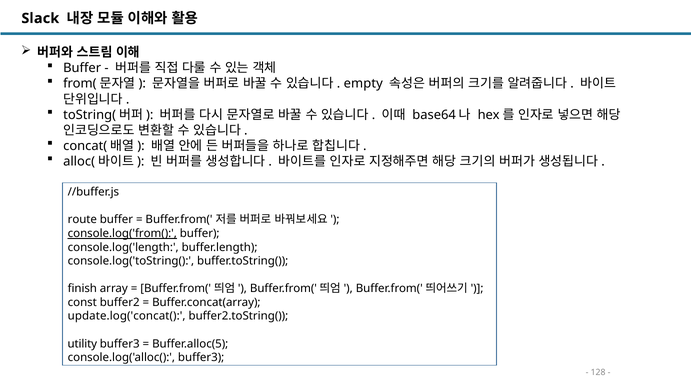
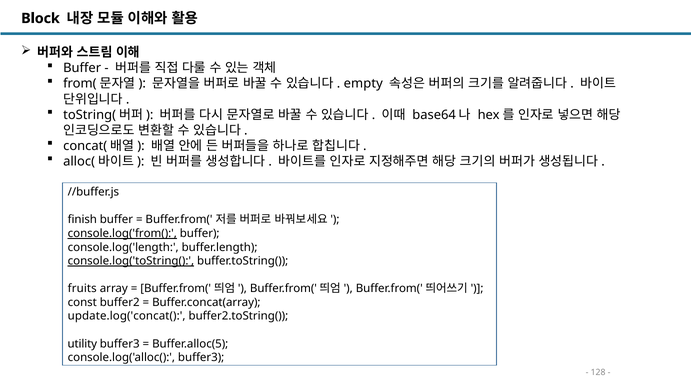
Slack: Slack -> Block (40, 18)
route: route -> finish (82, 220)
console.log('toString( underline: none -> present (131, 262)
finish: finish -> fruits (82, 289)
